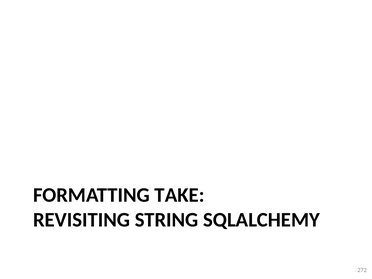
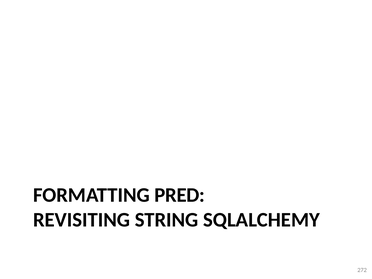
TAKE: TAKE -> PRED (180, 195)
